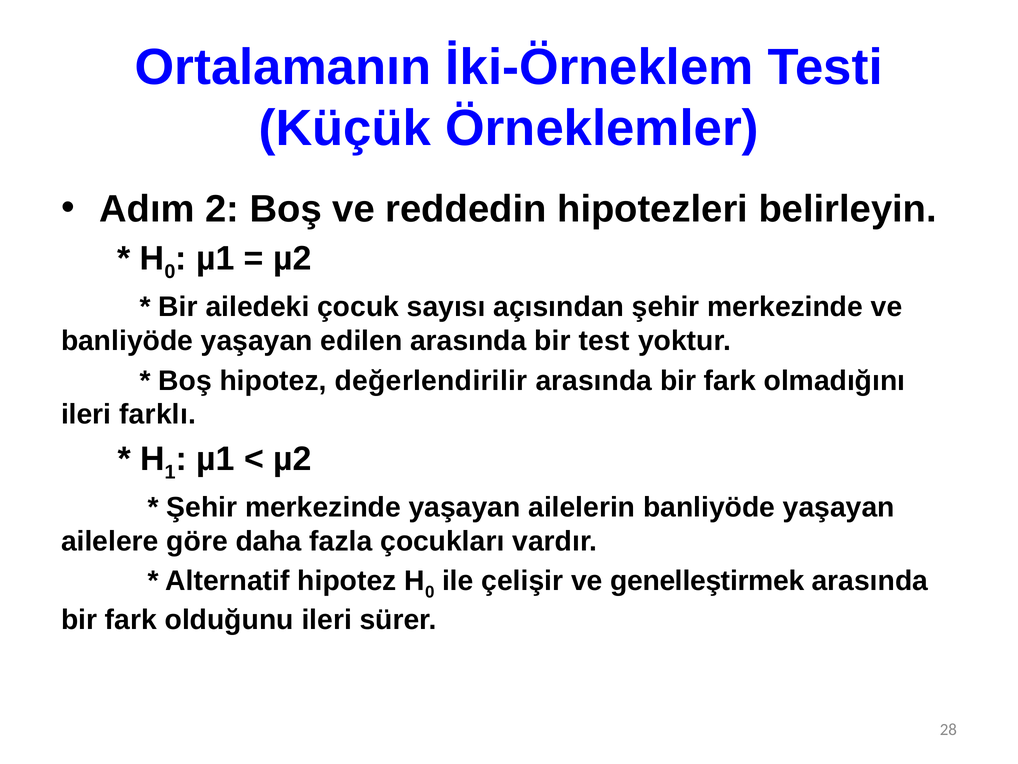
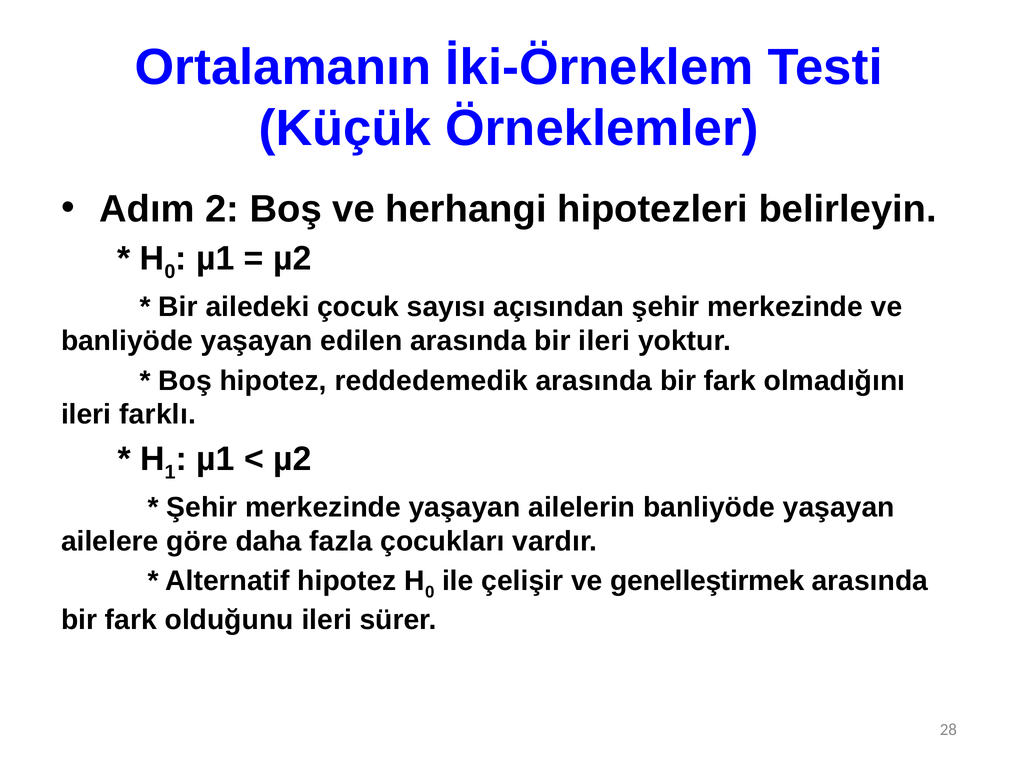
reddedin: reddedin -> herhangi (466, 209)
bir test: test -> ileri (604, 341)
değerlendirilir: değerlendirilir -> reddedemedik (431, 380)
